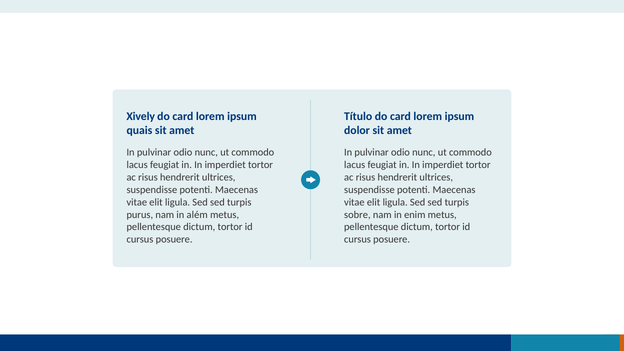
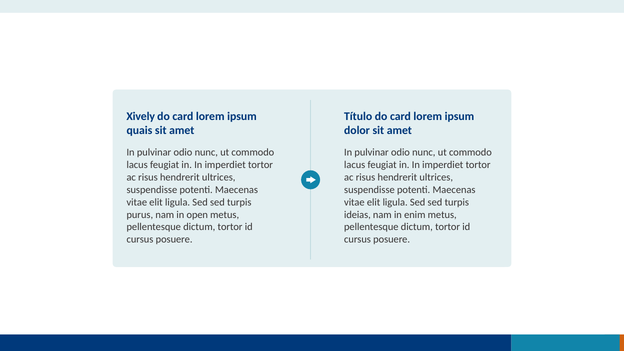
além: além -> open (197, 215)
sobre: sobre -> ideias (357, 215)
